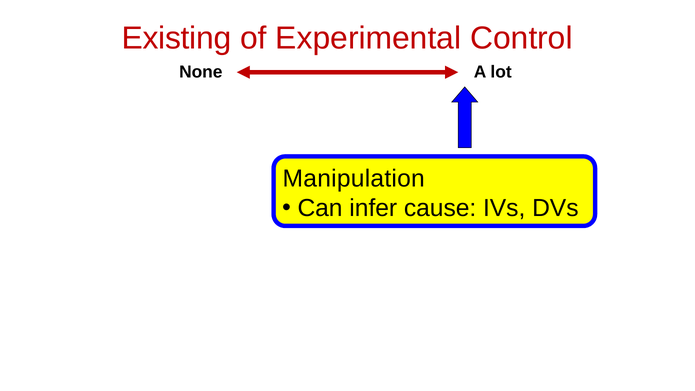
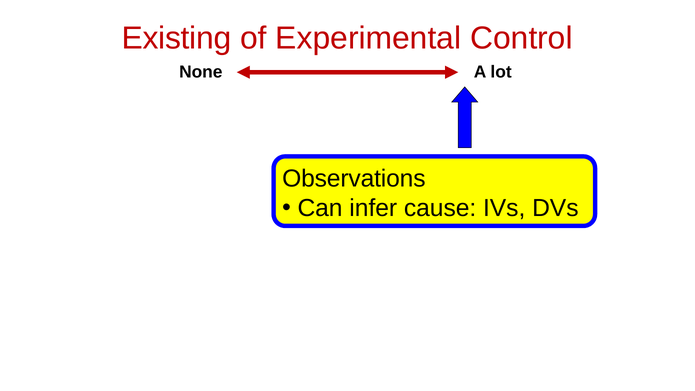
Manipulation: Manipulation -> Observations (354, 179)
